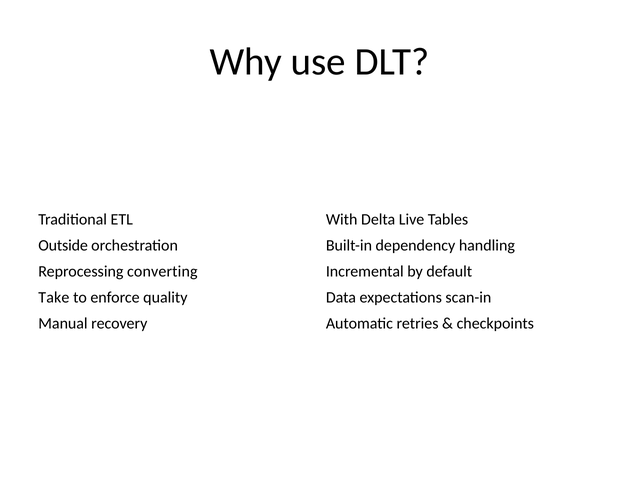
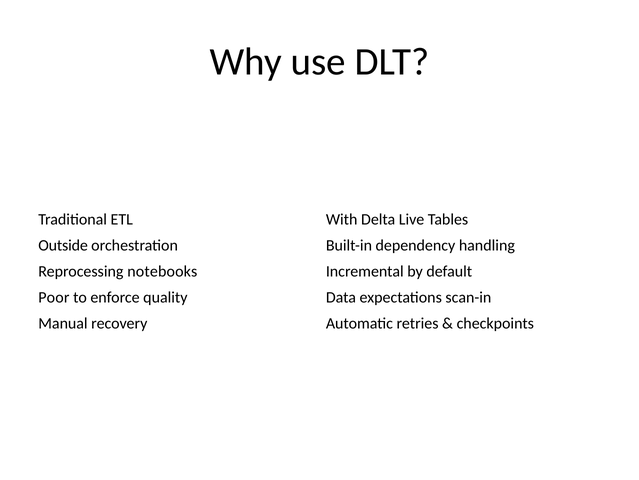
converting: converting -> notebooks (162, 271)
Take: Take -> Poor (54, 297)
